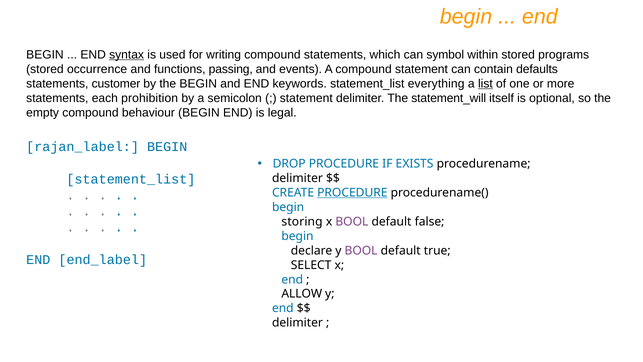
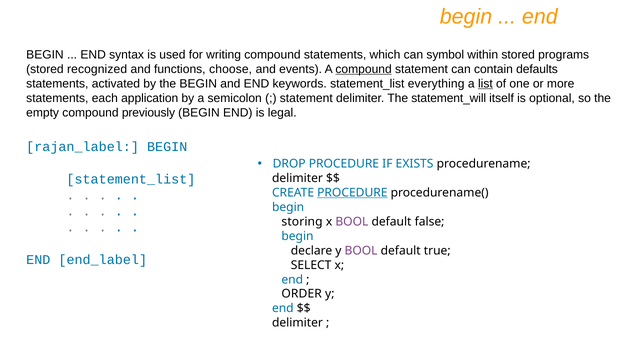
syntax underline: present -> none (127, 55)
occurrence: occurrence -> recognized (97, 69)
passing: passing -> choose (231, 69)
compound underline: none -> present (364, 69)
customer: customer -> activated (116, 84)
prohibition: prohibition -> application (150, 98)
behaviour: behaviour -> previously (148, 113)
ALLOW: ALLOW -> ORDER (302, 294)
